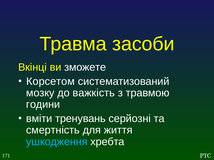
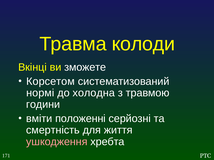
засоби: засоби -> колоди (143, 44)
мозку: мозку -> нормі (40, 93)
важкість: важкість -> холодна (94, 93)
тренувань: тренувань -> положенні (80, 119)
ушкодження colour: light blue -> pink (57, 142)
